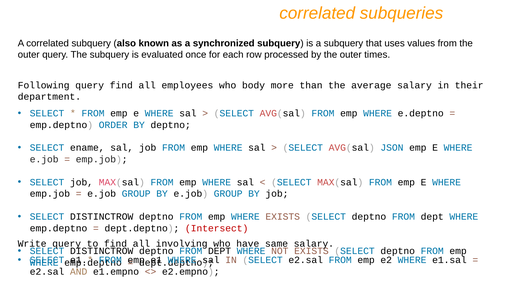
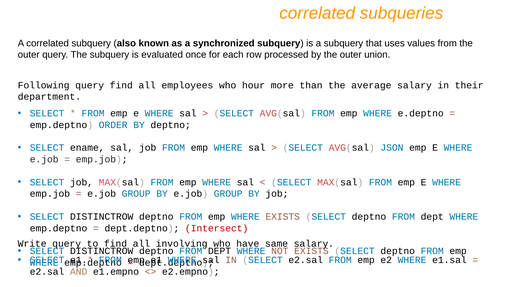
times: times -> union (377, 55)
body: body -> hour (254, 85)
